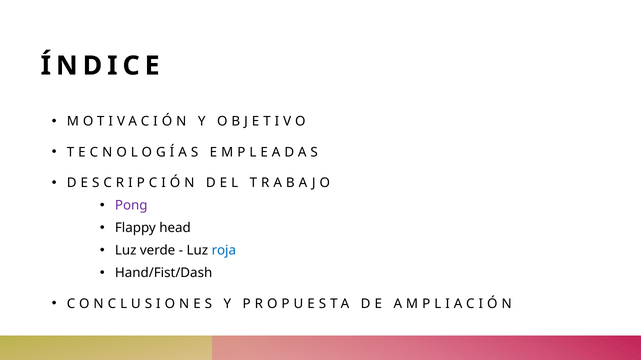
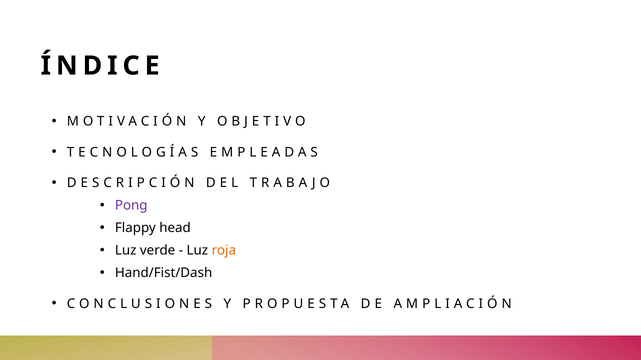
roja colour: blue -> orange (224, 251)
